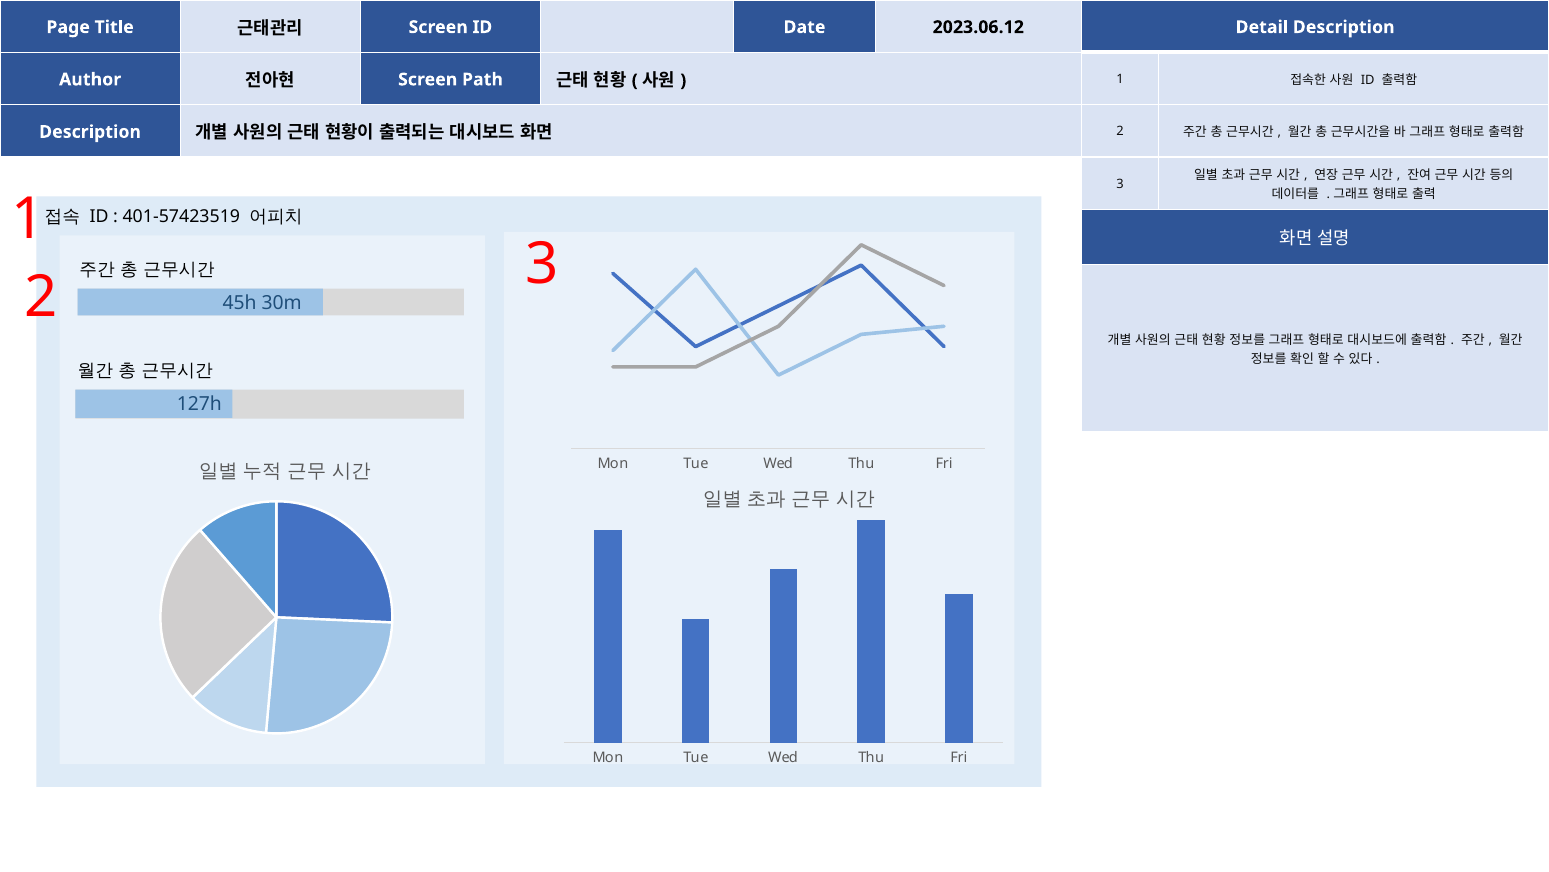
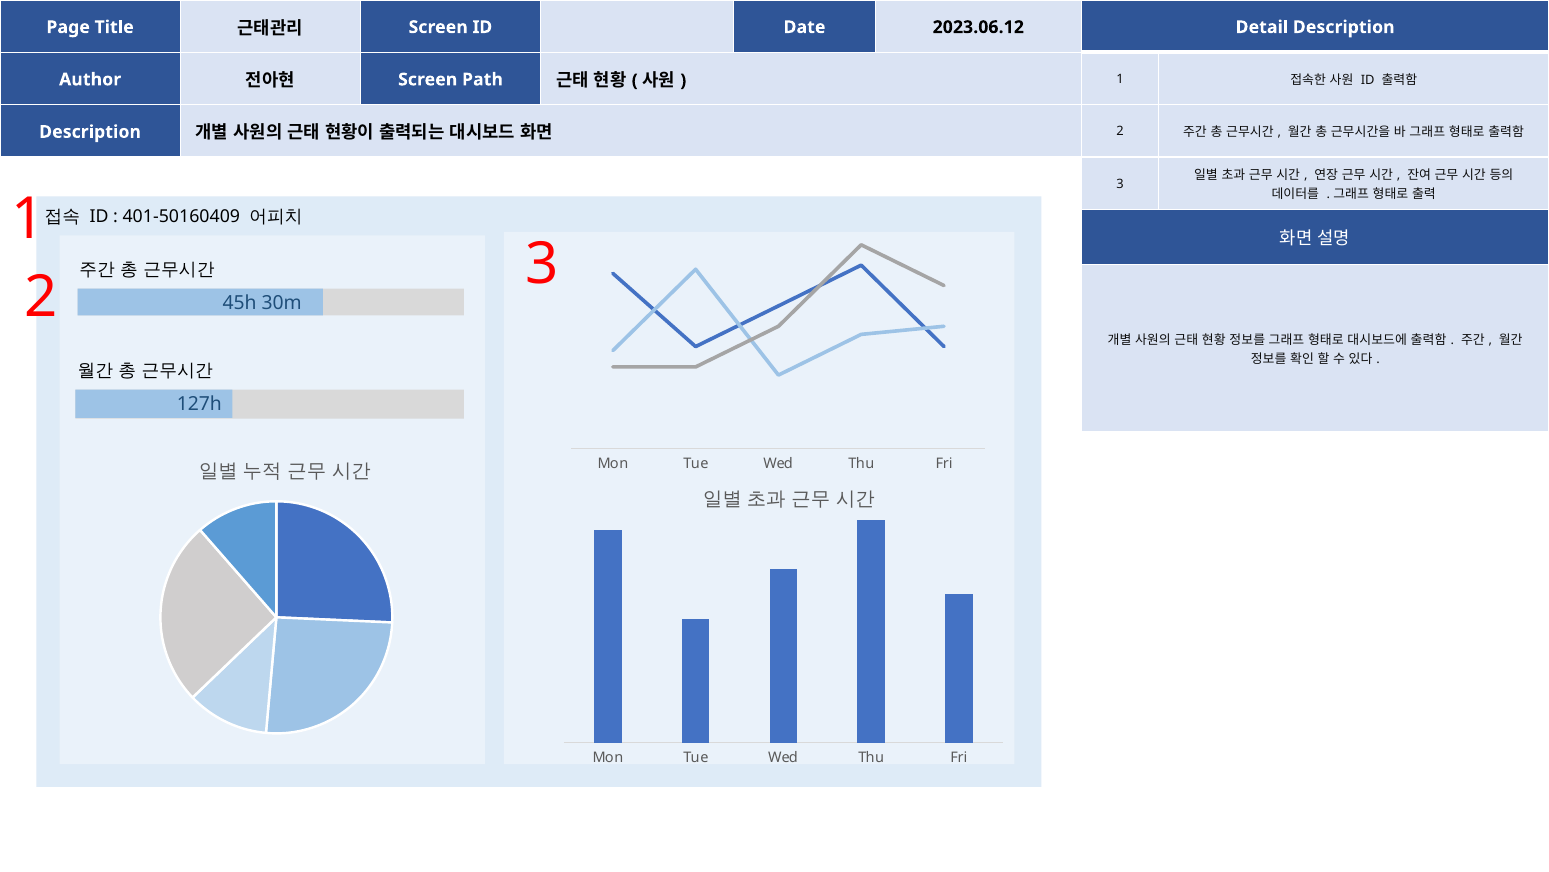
401-57423519: 401-57423519 -> 401-50160409 (181, 216)
